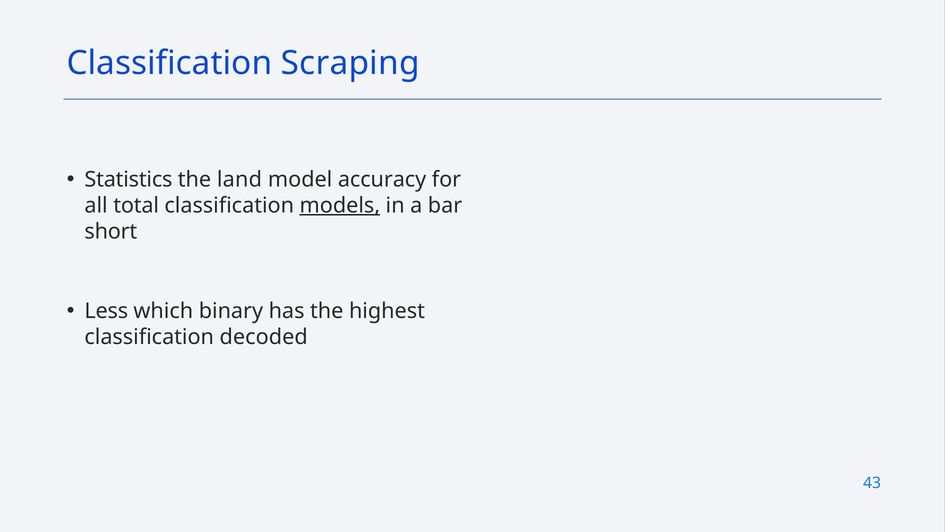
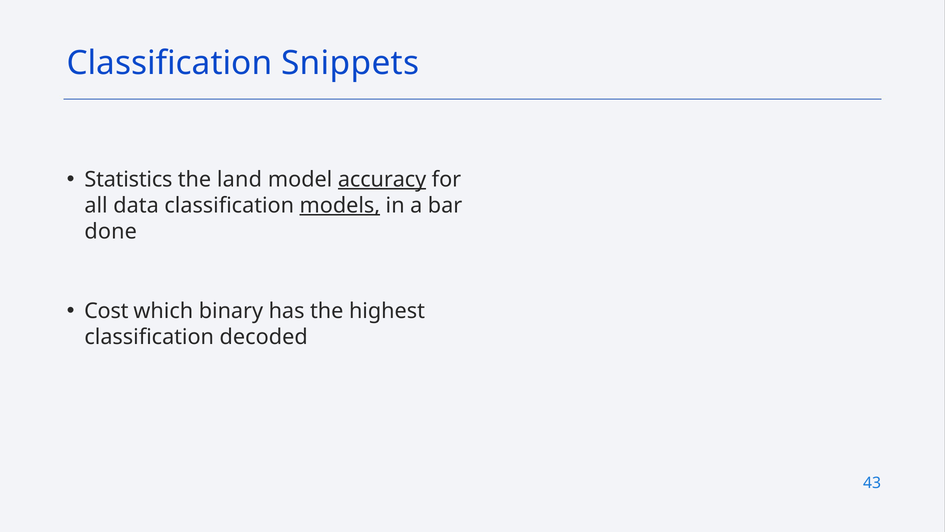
Scraping: Scraping -> Snippets (350, 63)
accuracy underline: none -> present (382, 179)
total: total -> data (136, 205)
short: short -> done (111, 231)
Less: Less -> Cost (106, 311)
